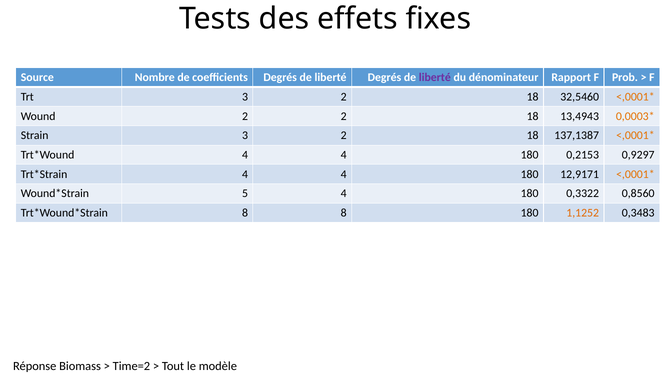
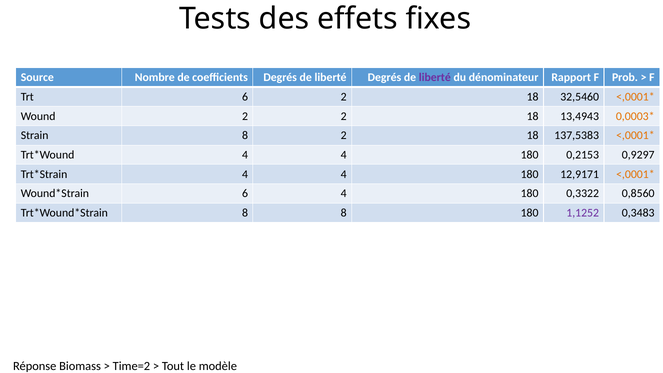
Trt 3: 3 -> 6 (245, 97)
Strain 3: 3 -> 8 (245, 136)
137,1387: 137,1387 -> 137,5383 (577, 136)
5: 5 -> 6 (245, 194)
1,1252 colour: orange -> purple (583, 213)
